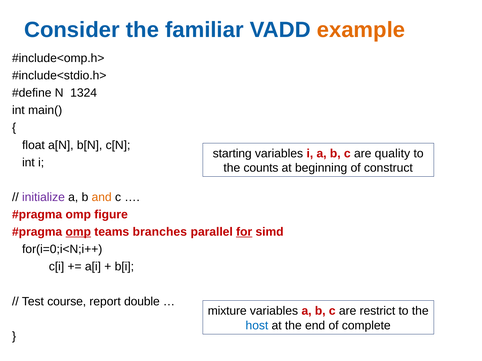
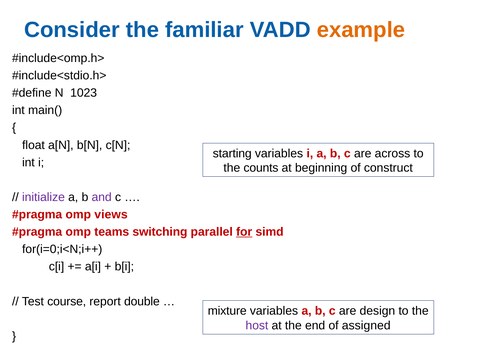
1324: 1324 -> 1023 (84, 93)
quality: quality -> across (392, 154)
and colour: orange -> purple (102, 197)
figure: figure -> views (111, 215)
omp underline: present -> none (78, 232)
branches: branches -> switching (160, 232)
restrict: restrict -> design (377, 311)
host colour: blue -> purple (257, 326)
complete: complete -> assigned (366, 326)
